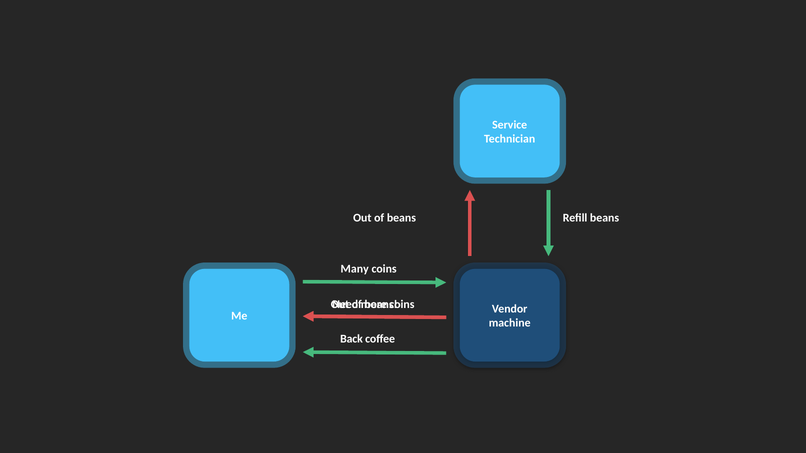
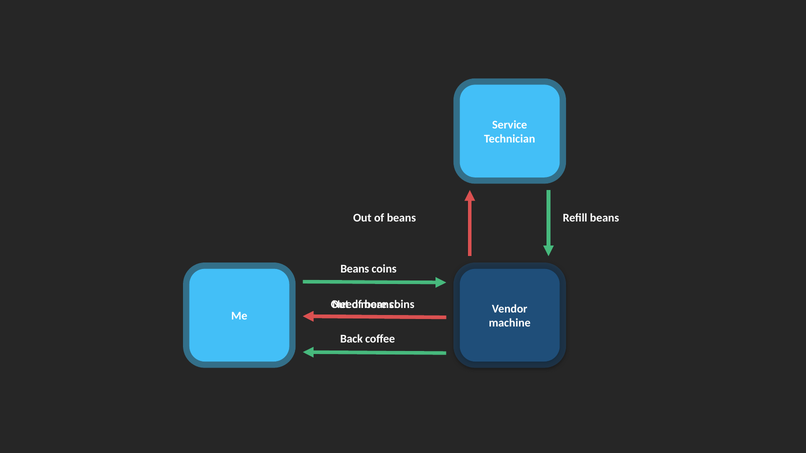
Many: Many -> Beans (355, 269)
